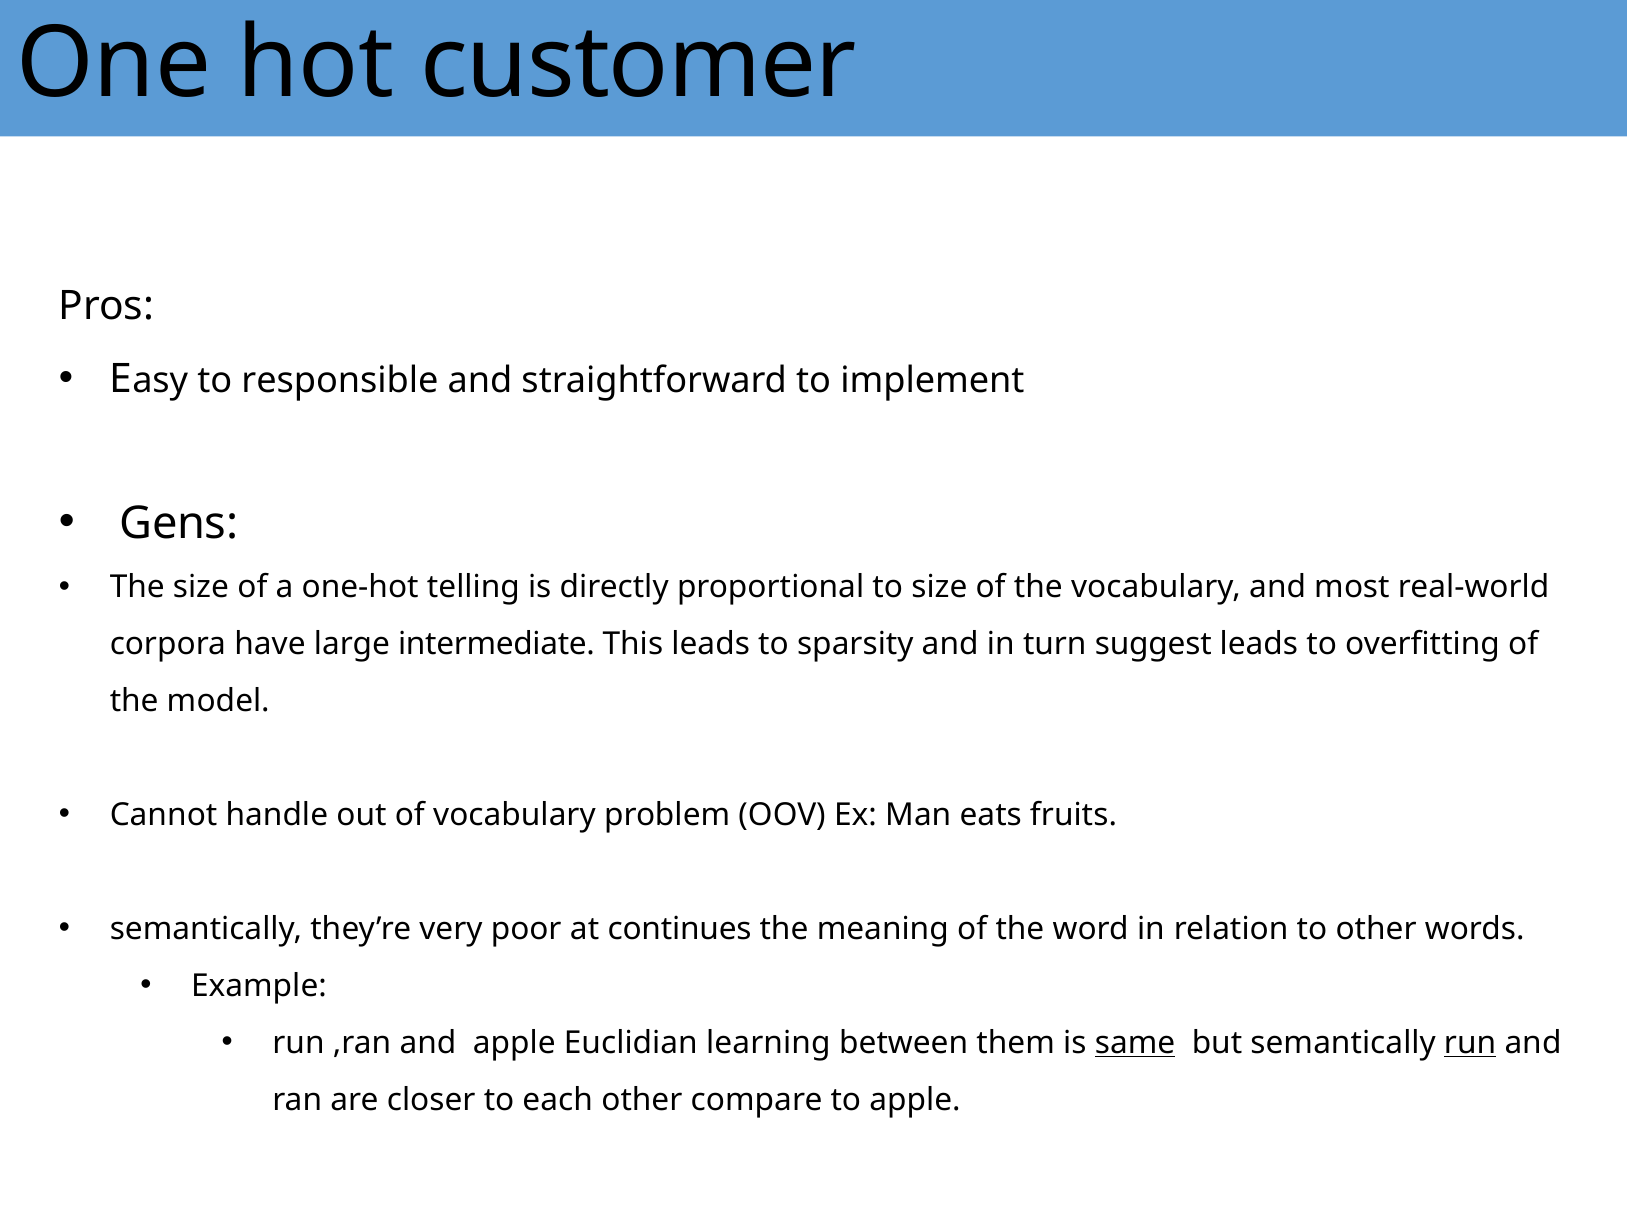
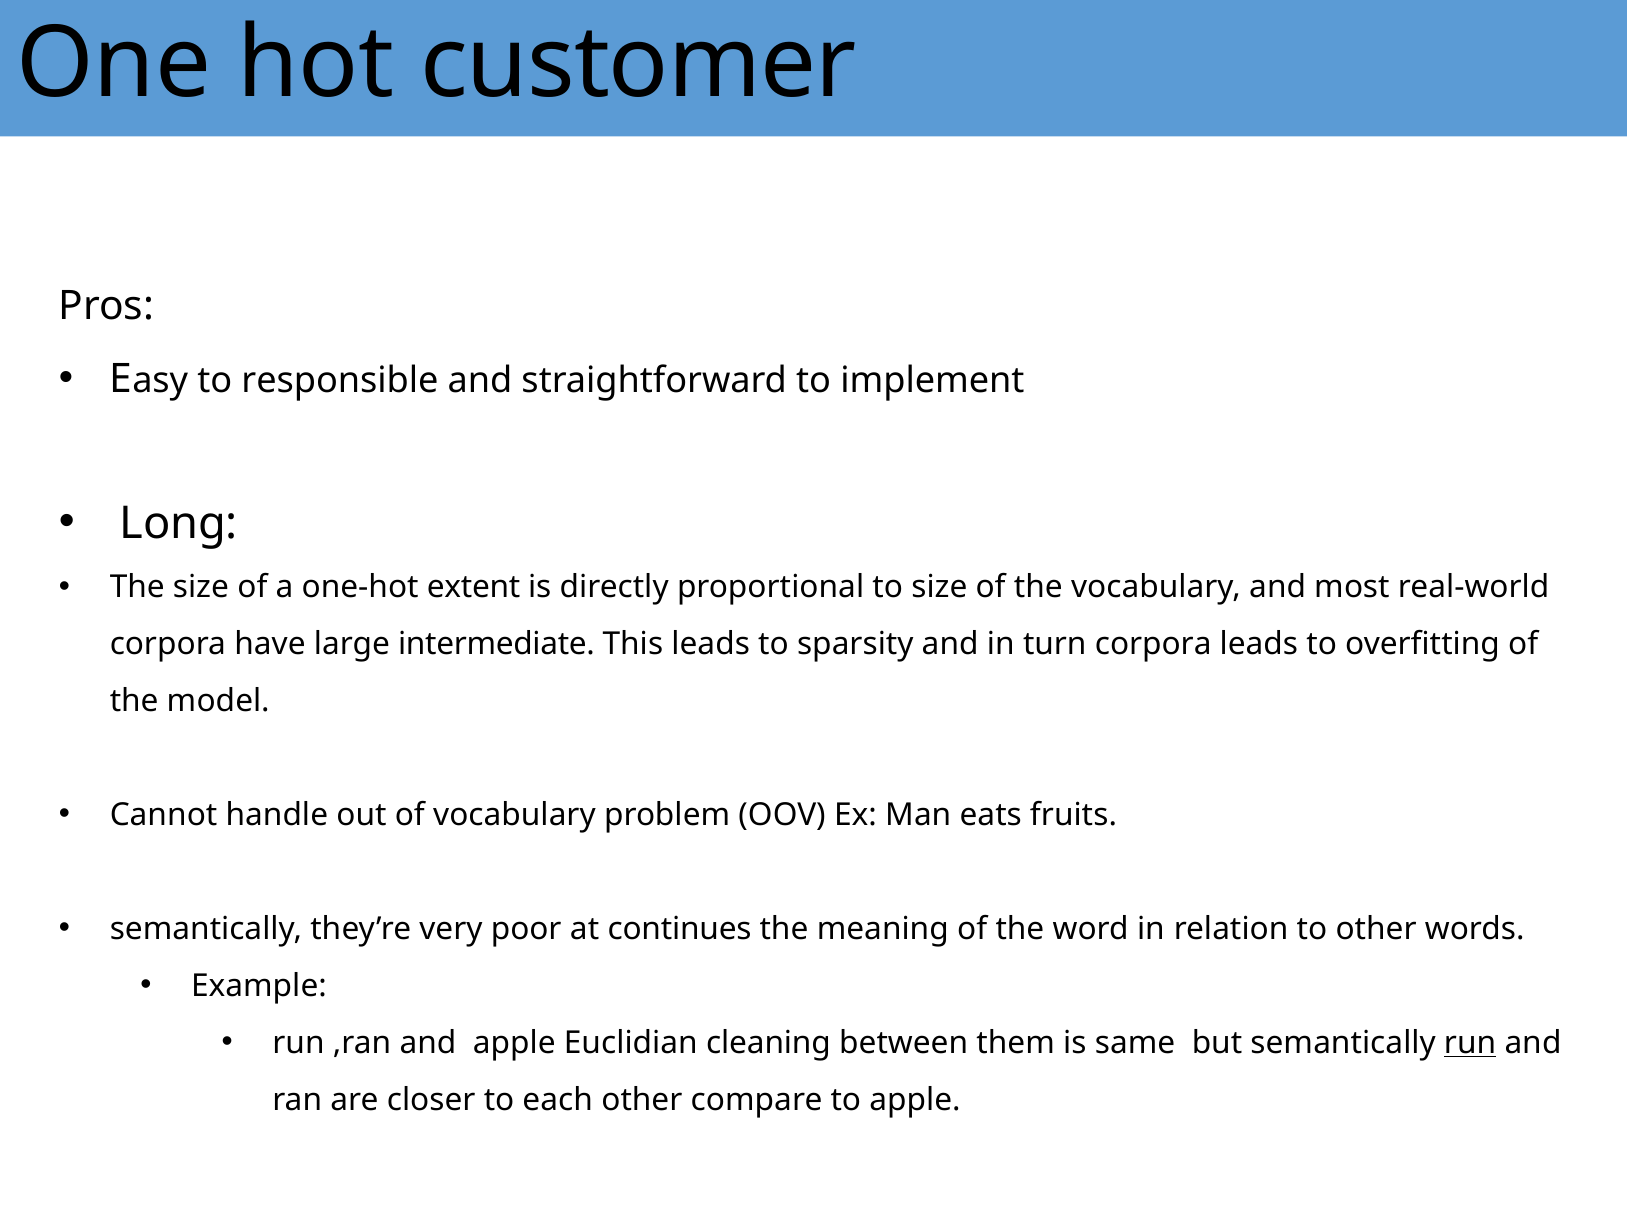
Gens: Gens -> Long (179, 523)
telling: telling -> extent (474, 588)
turn suggest: suggest -> corpora (1153, 645)
learning: learning -> cleaning (768, 1043)
same underline: present -> none (1135, 1043)
